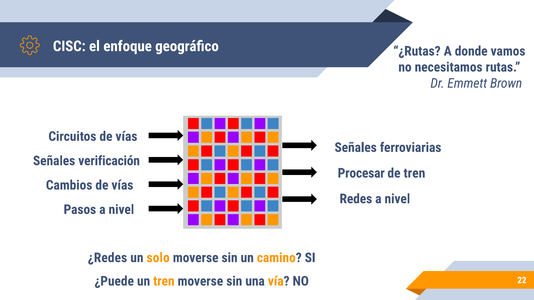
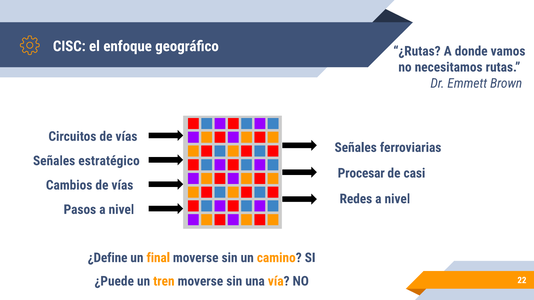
verificación: verificación -> estratégico (109, 161)
de tren: tren -> casi (414, 173)
¿Redes: ¿Redes -> ¿Define (108, 258)
solo: solo -> final (158, 258)
